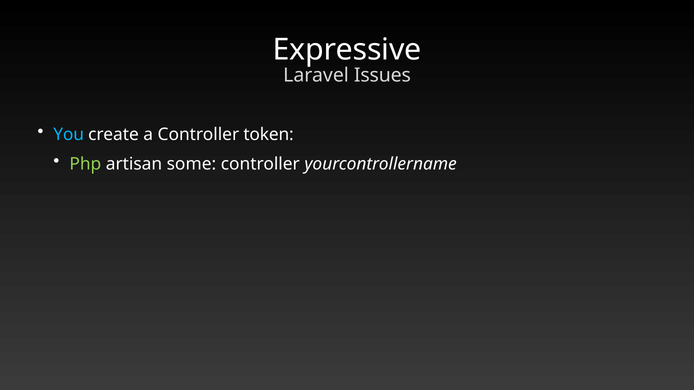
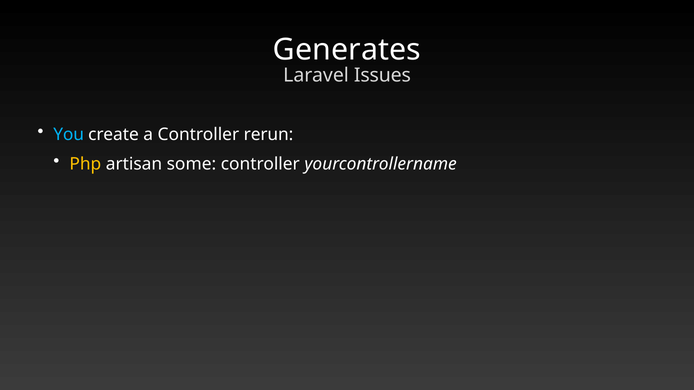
Expressive: Expressive -> Generates (347, 50)
token: token -> rerun (269, 135)
Php colour: light green -> yellow (85, 164)
